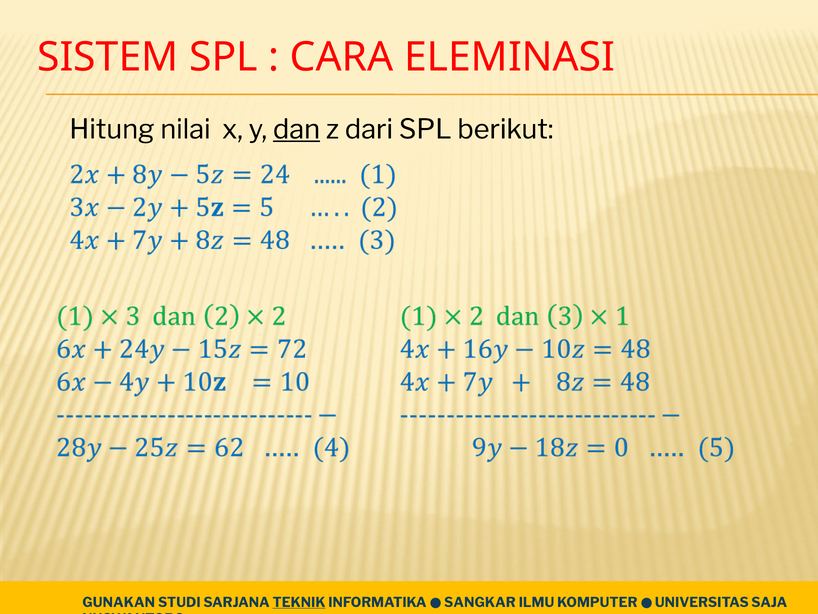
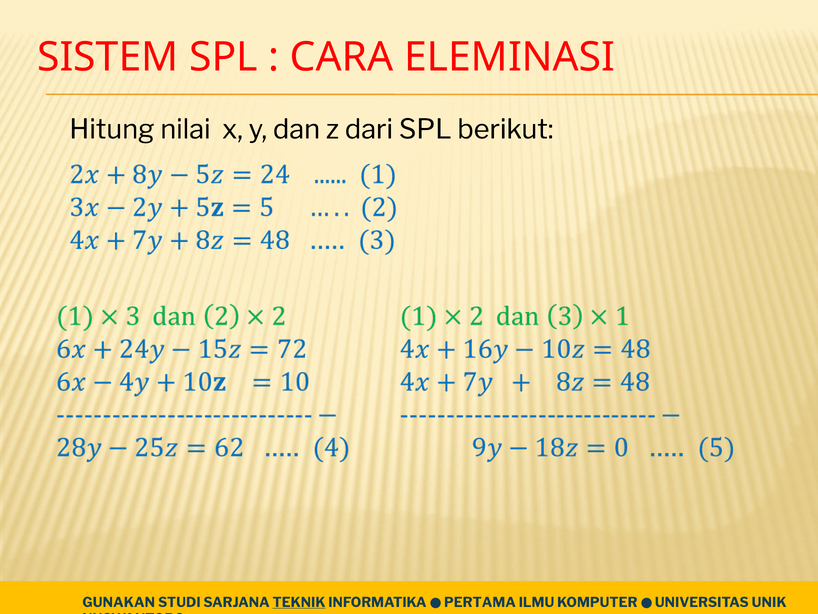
dan underline: present -> none (296, 129)
SANGKAR: SANGKAR -> PERTAMA (480, 602)
SAJA: SAJA -> UNIK (769, 602)
